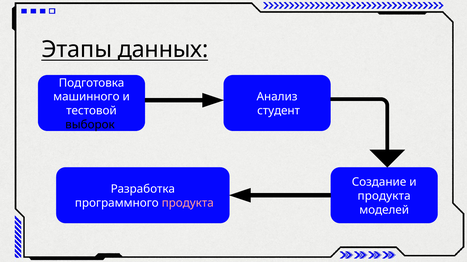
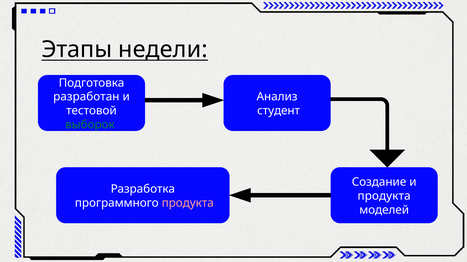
данных: данных -> недели (163, 50)
машинного: машинного -> разработан (86, 97)
выборок colour: black -> green (90, 125)
